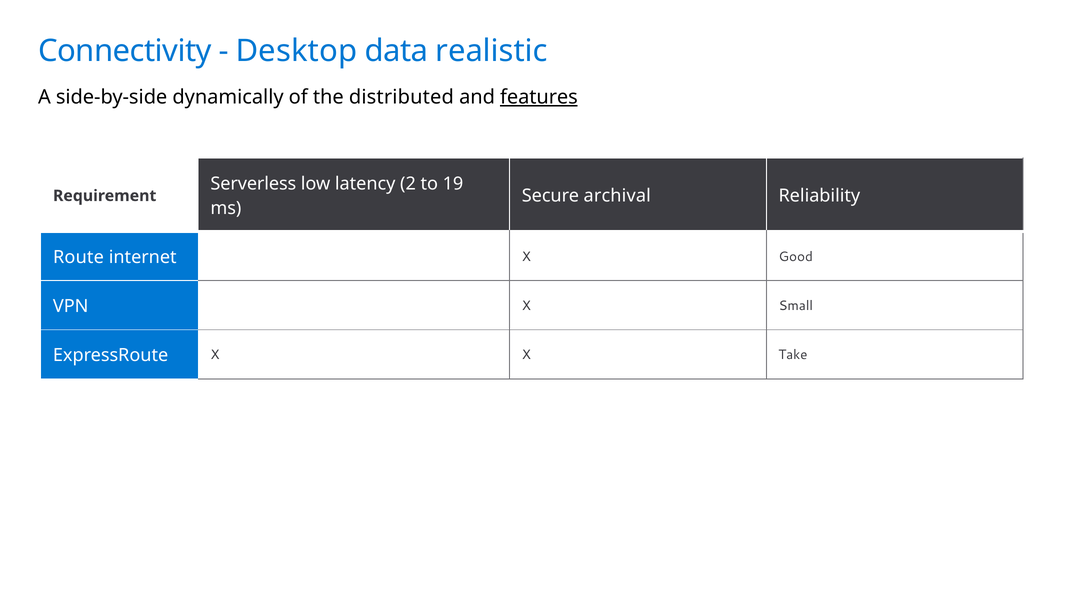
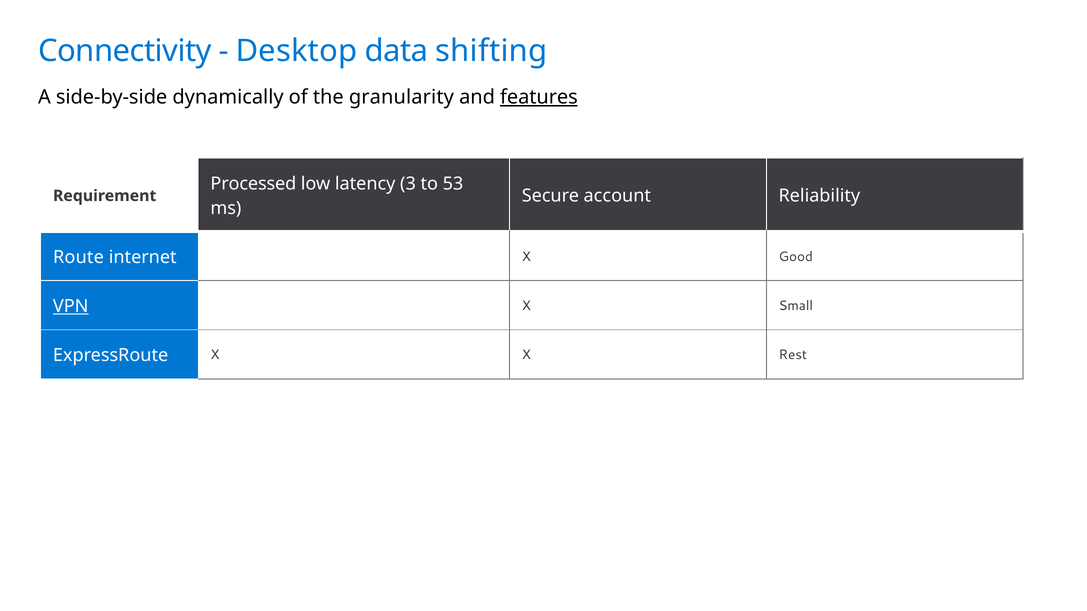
realistic: realistic -> shifting (491, 51)
distributed: distributed -> granularity (401, 97)
Serverless: Serverless -> Processed (253, 184)
2: 2 -> 3 (408, 184)
19: 19 -> 53 (453, 184)
archival: archival -> account (617, 196)
VPN underline: none -> present (71, 306)
Take: Take -> Rest (793, 355)
